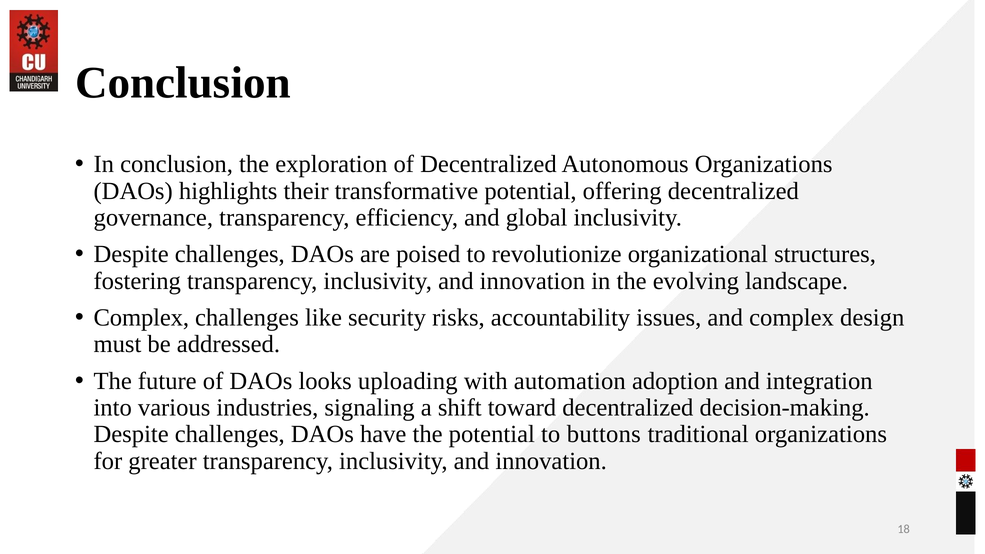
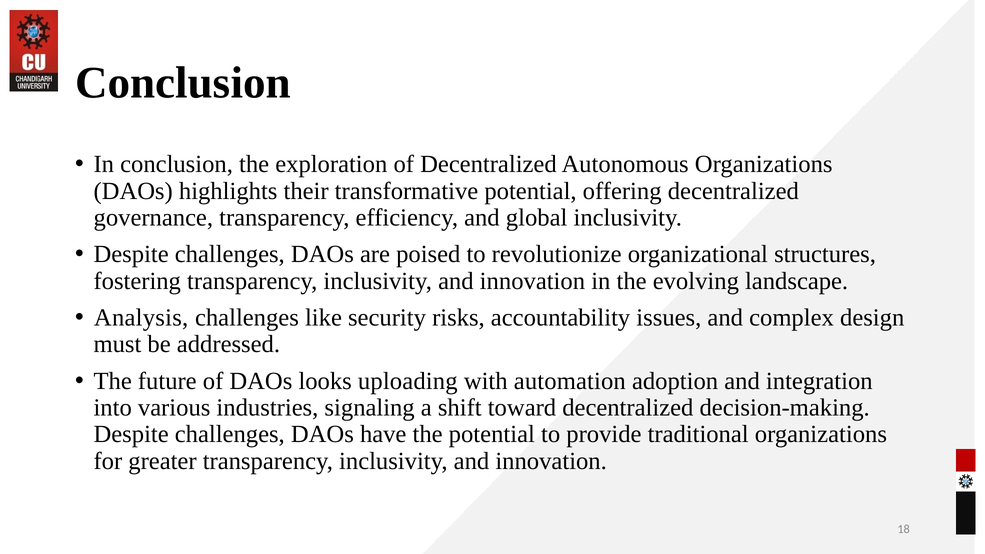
Complex: Complex -> Analysis (141, 318)
buttons: buttons -> provide (604, 434)
